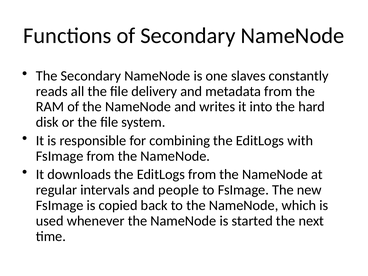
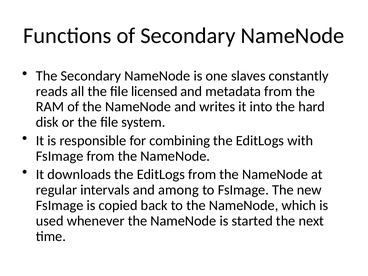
delivery: delivery -> licensed (154, 91)
people: people -> among (178, 190)
